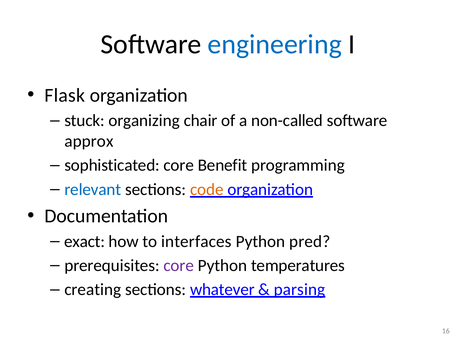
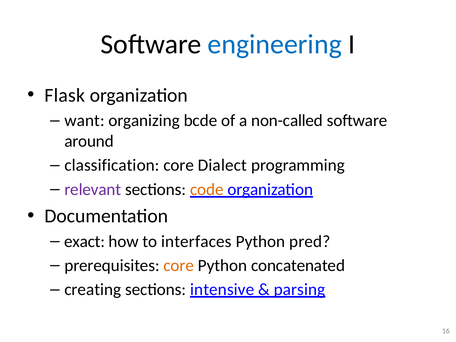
stuck: stuck -> want (84, 121)
chair: chair -> bcde (200, 121)
approx: approx -> around (89, 141)
sophisticated: sophisticated -> classification (112, 165)
Benefit: Benefit -> Dialect (222, 165)
relevant colour: blue -> purple (93, 189)
core colour: purple -> orange (179, 265)
temperatures: temperatures -> concatenated (298, 265)
whatever: whatever -> intensive (222, 290)
